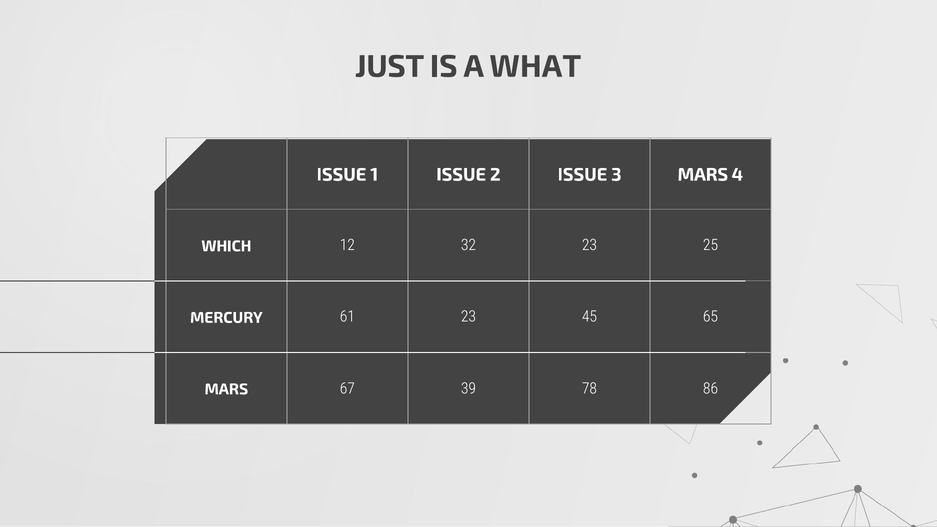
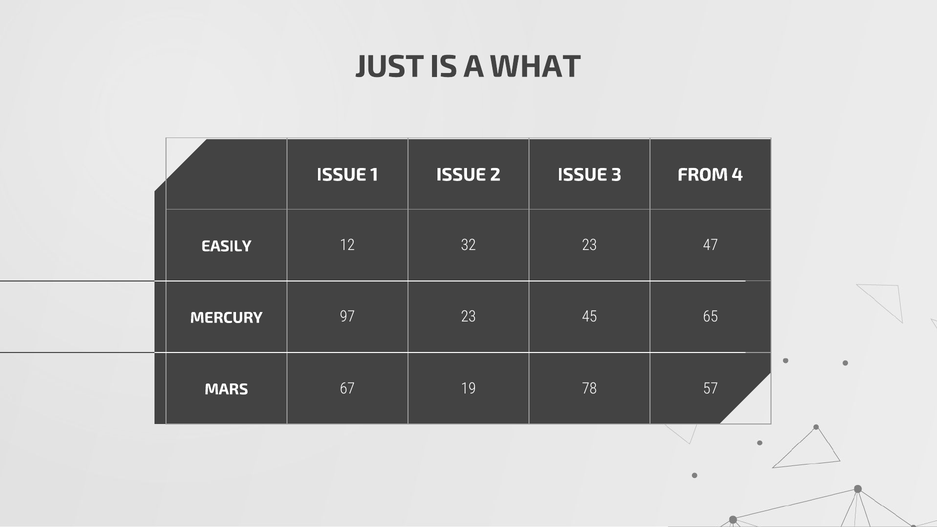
3 MARS: MARS -> FROM (703, 175)
WHICH: WHICH -> EASILY (226, 246)
25: 25 -> 47 (711, 245)
61: 61 -> 97 (347, 317)
39: 39 -> 19 (468, 388)
86: 86 -> 57 (711, 388)
